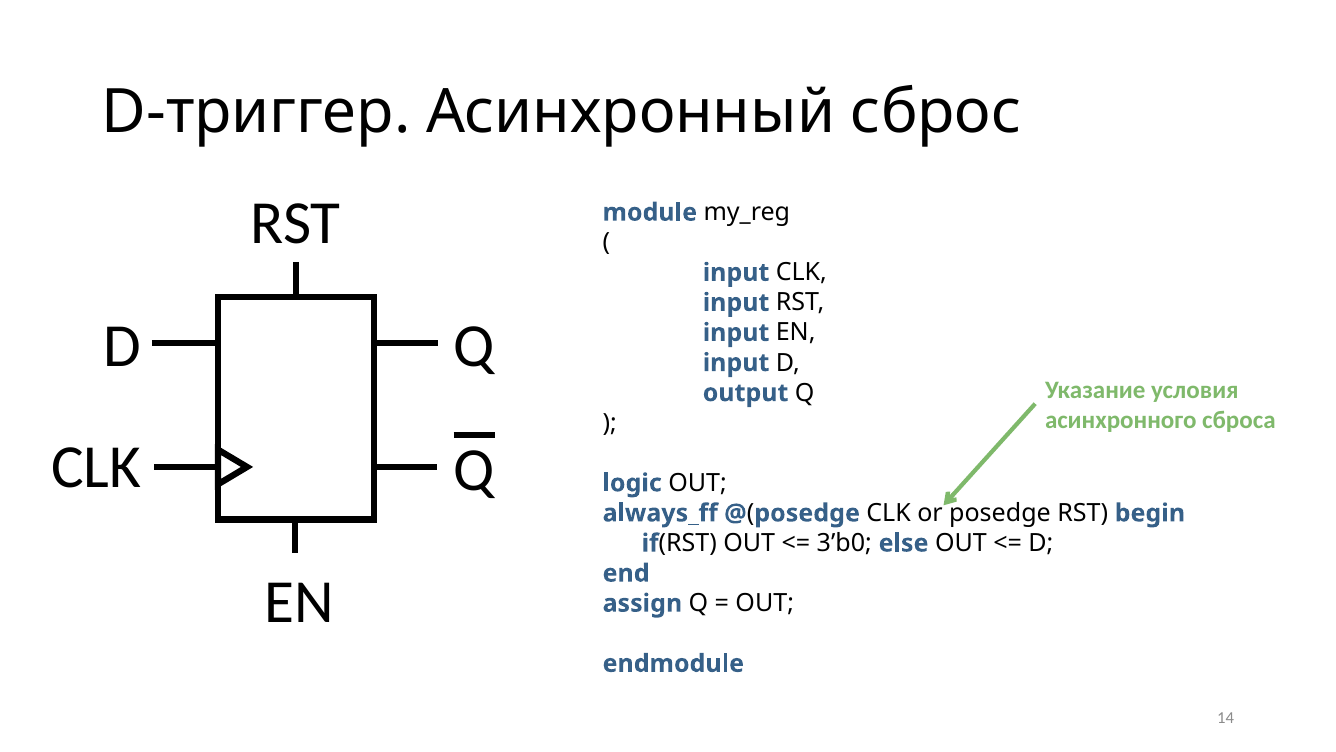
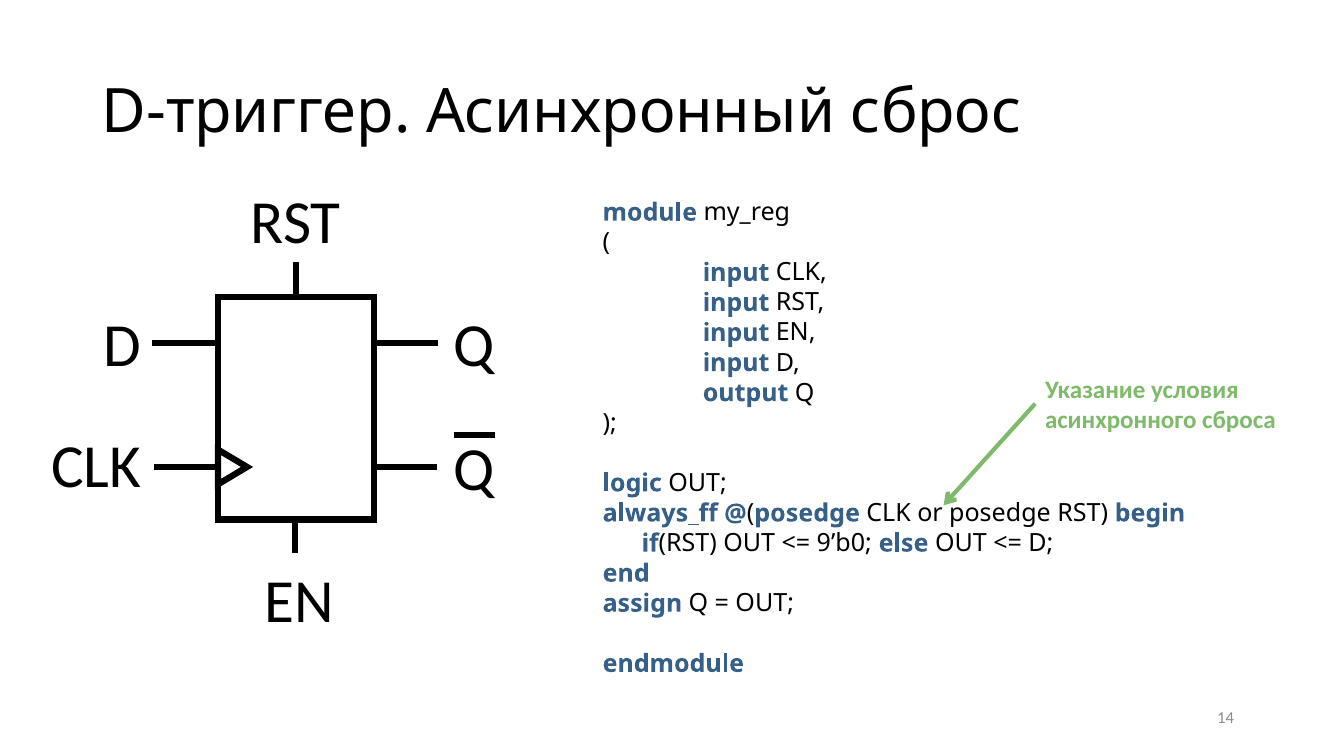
3’b0: 3’b0 -> 9’b0 (844, 543)
